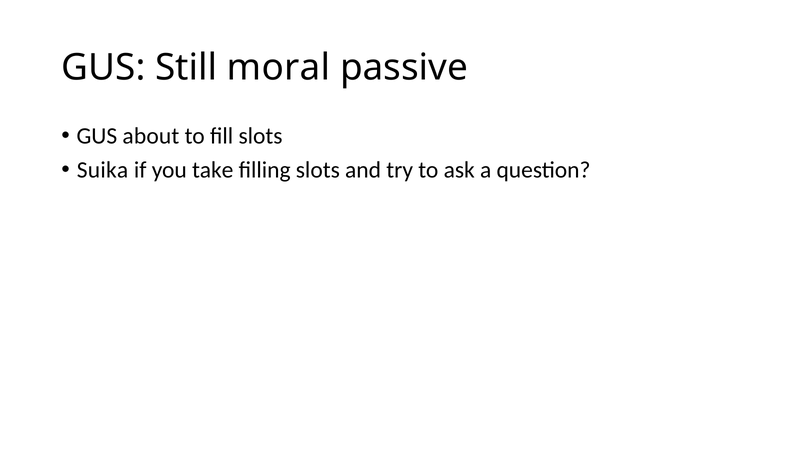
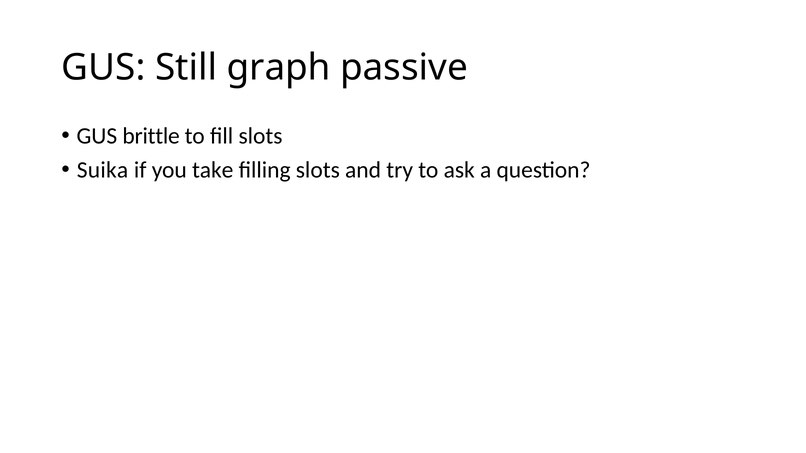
moral: moral -> graph (279, 68)
about: about -> brittle (151, 136)
